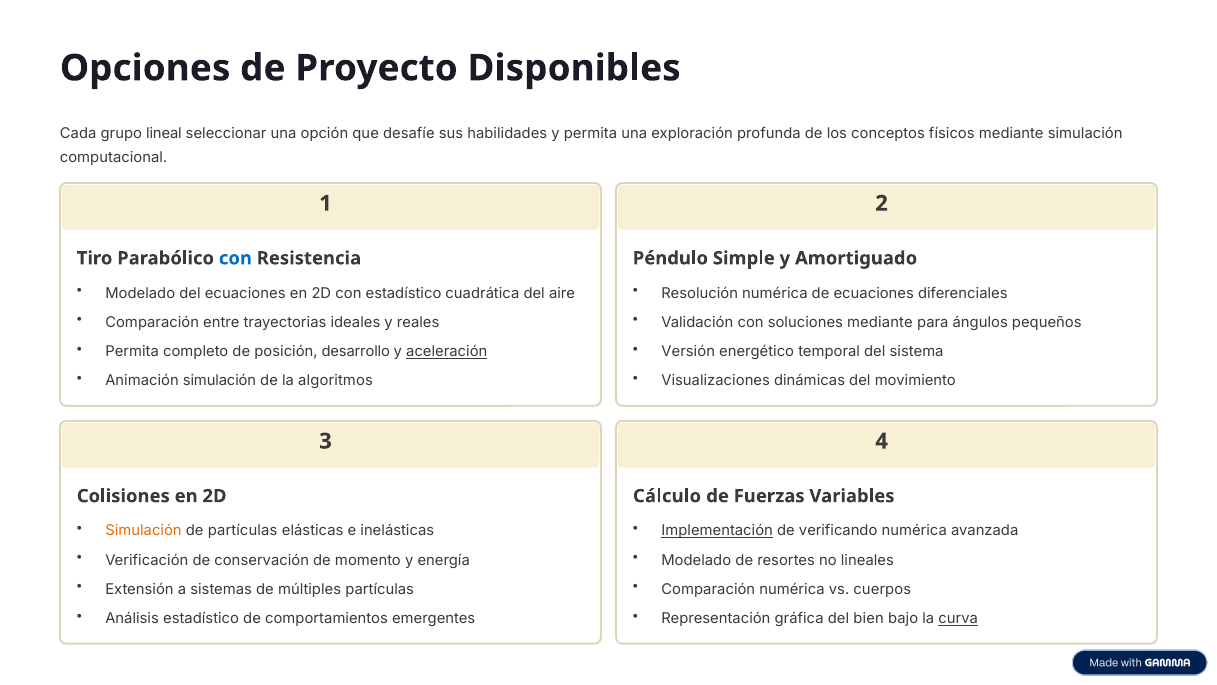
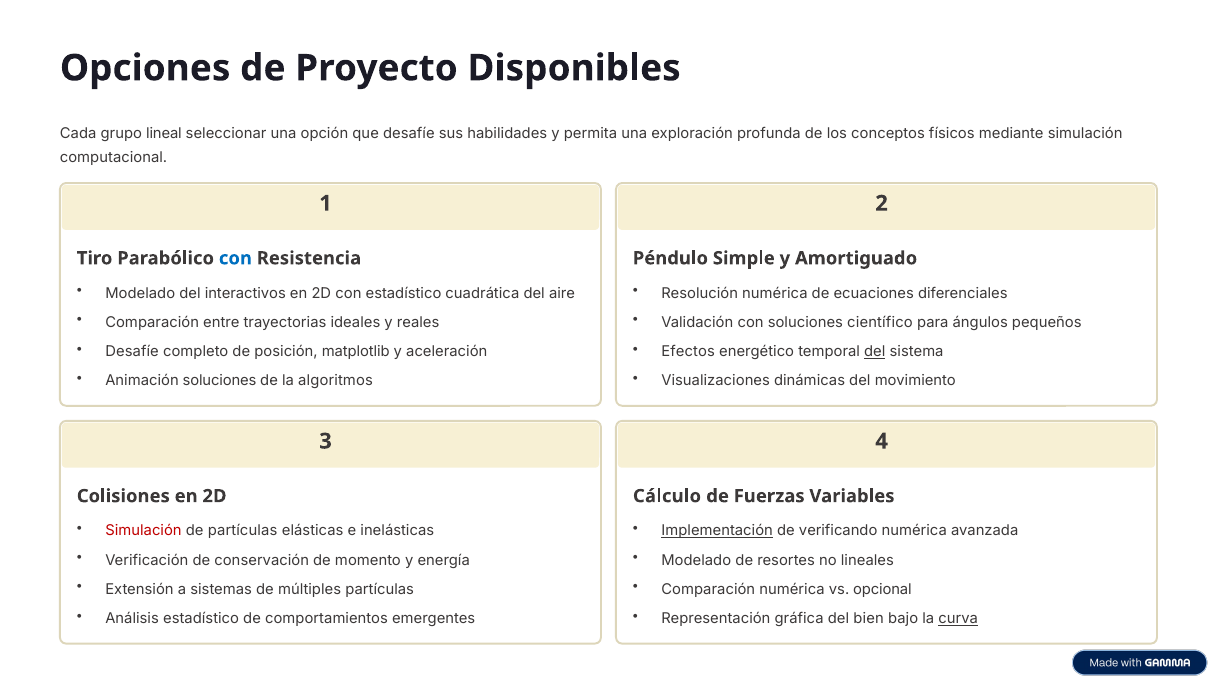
del ecuaciones: ecuaciones -> interactivos (245, 293)
soluciones mediante: mediante -> científico (880, 322)
Permita: Permita -> Desafíe (132, 351)
desarrollo: desarrollo -> matplotlib (356, 351)
aceleración underline: present -> none (447, 351)
Versión: Versión -> Efectos (688, 351)
del underline: none -> present (875, 351)
Animación simulación: simulación -> soluciones (220, 381)
Simulación colour: orange -> red (144, 531)
cuerpos: cuerpos -> opcional (882, 589)
